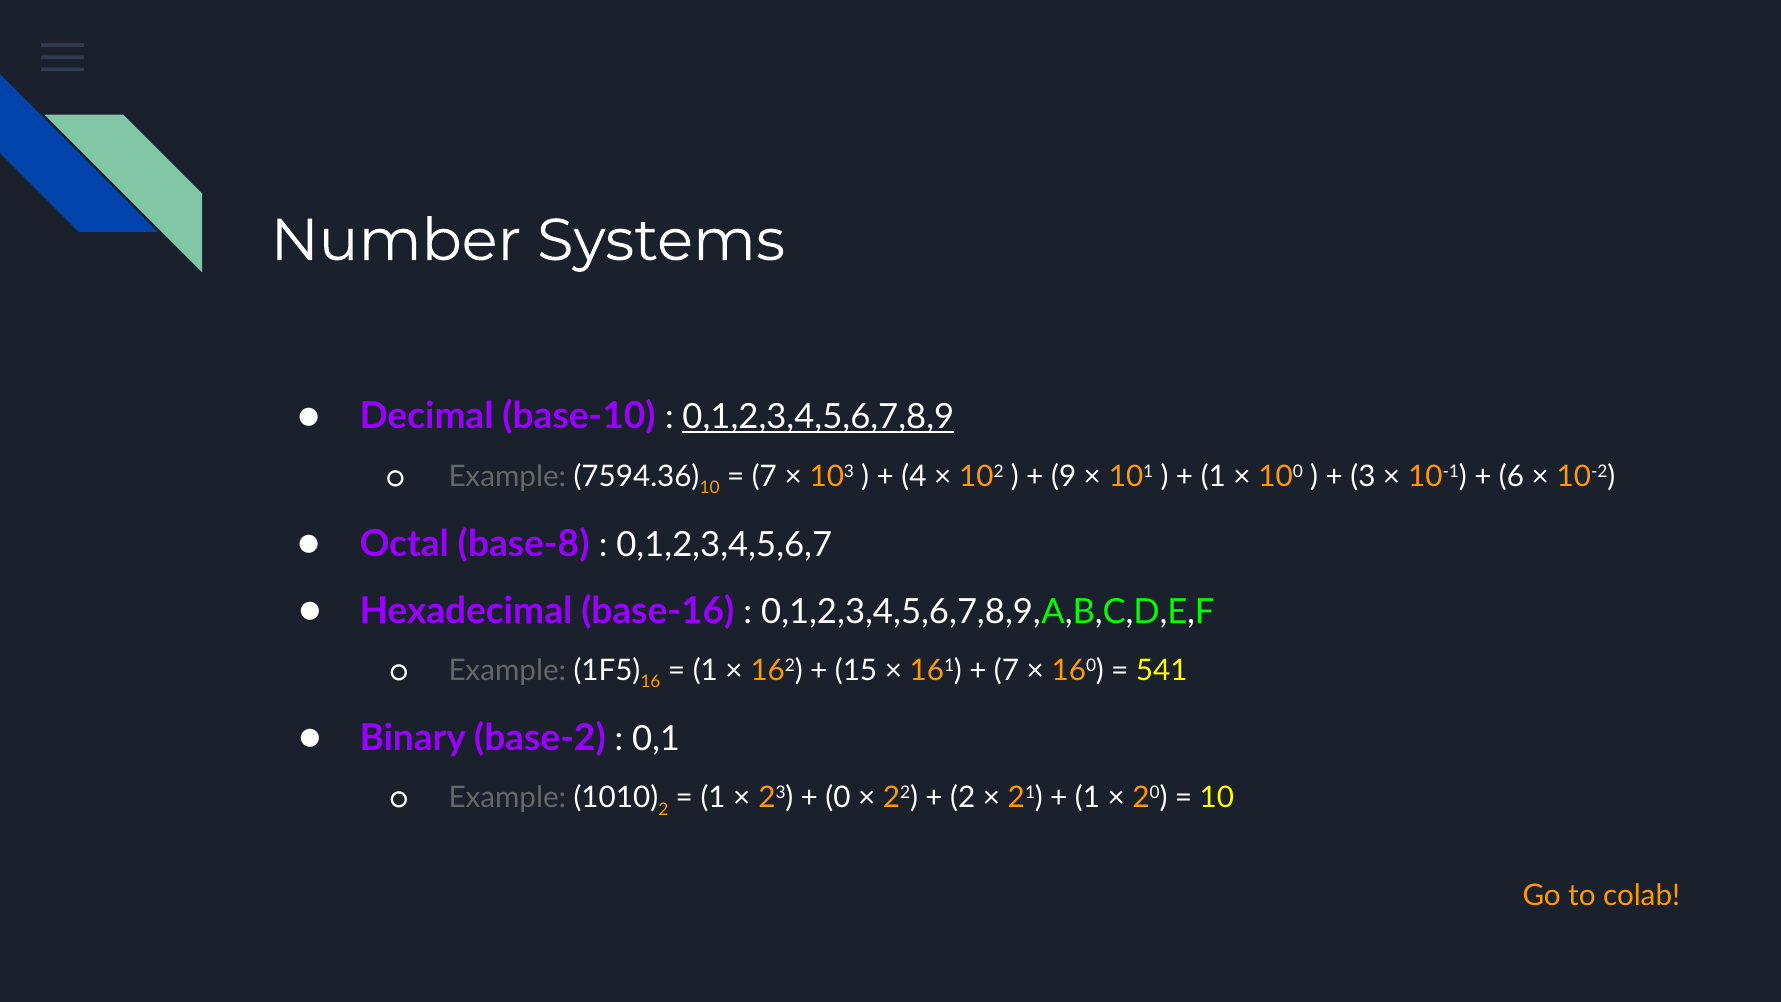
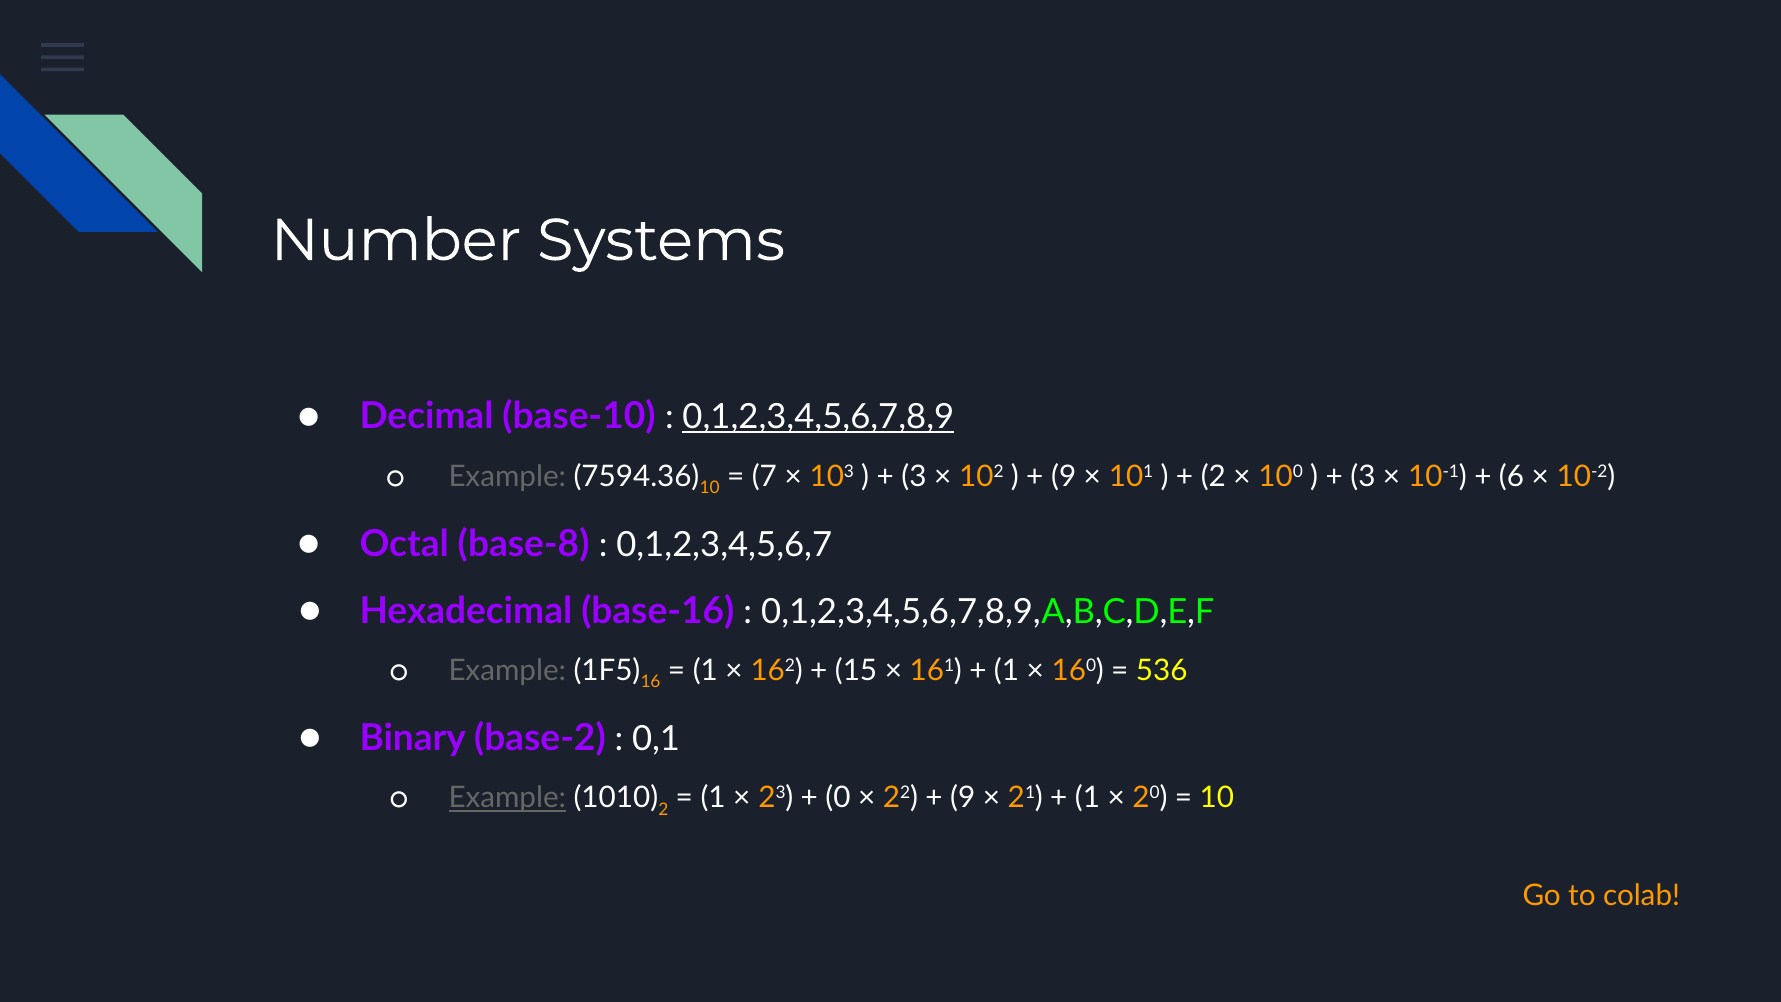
4: 4 -> 3 (914, 476)
1: 1 -> 2 (1213, 476)
7: 7 -> 1 (1006, 670)
541: 541 -> 536 (1162, 670)
Example underline: none -> present (507, 798)
2: 2 -> 9 (963, 798)
